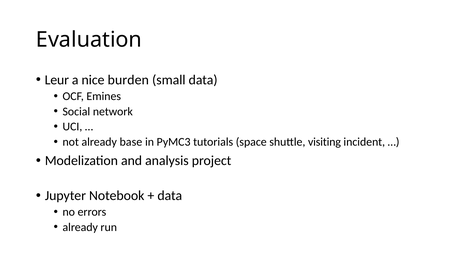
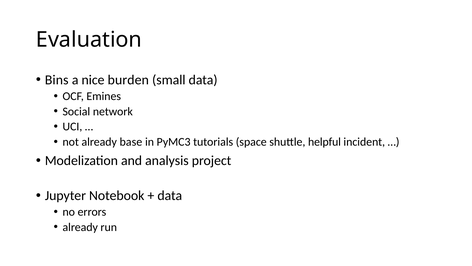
Leur: Leur -> Bins (57, 80)
visiting: visiting -> helpful (324, 142)
